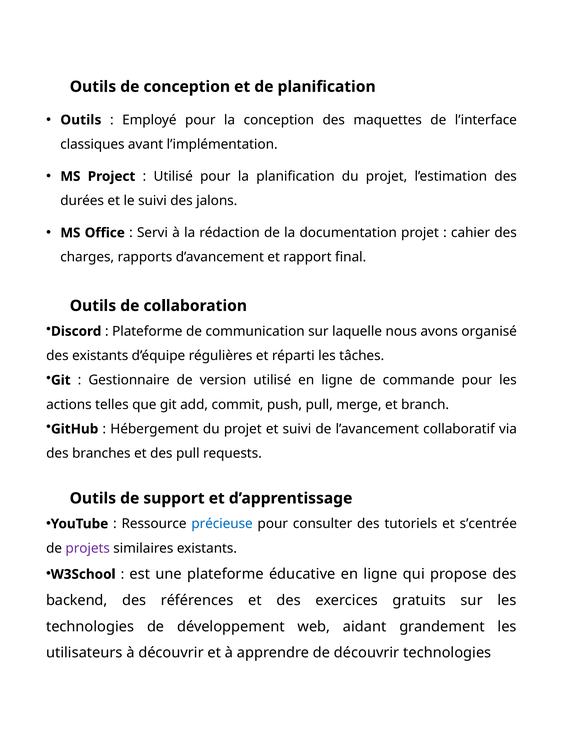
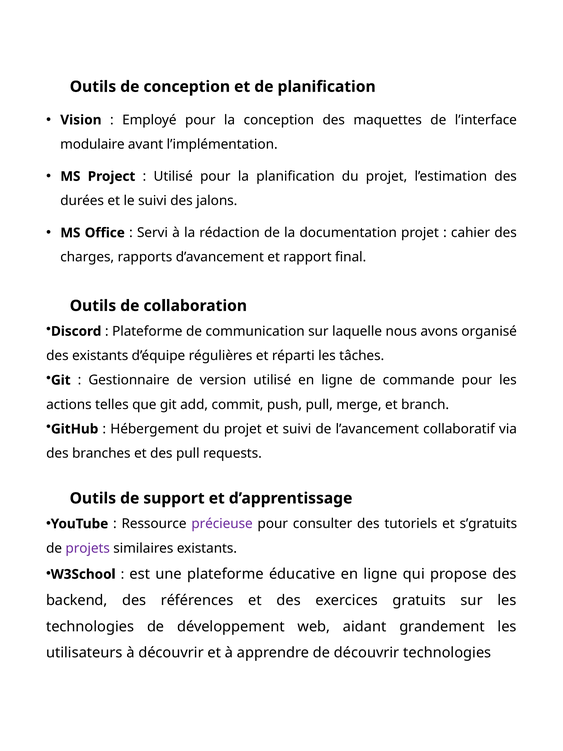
Outils: Outils -> Vision (81, 120)
classiques: classiques -> modulaire (92, 144)
précieuse colour: blue -> purple (222, 524)
s’centrée: s’centrée -> s’gratuits (488, 524)
